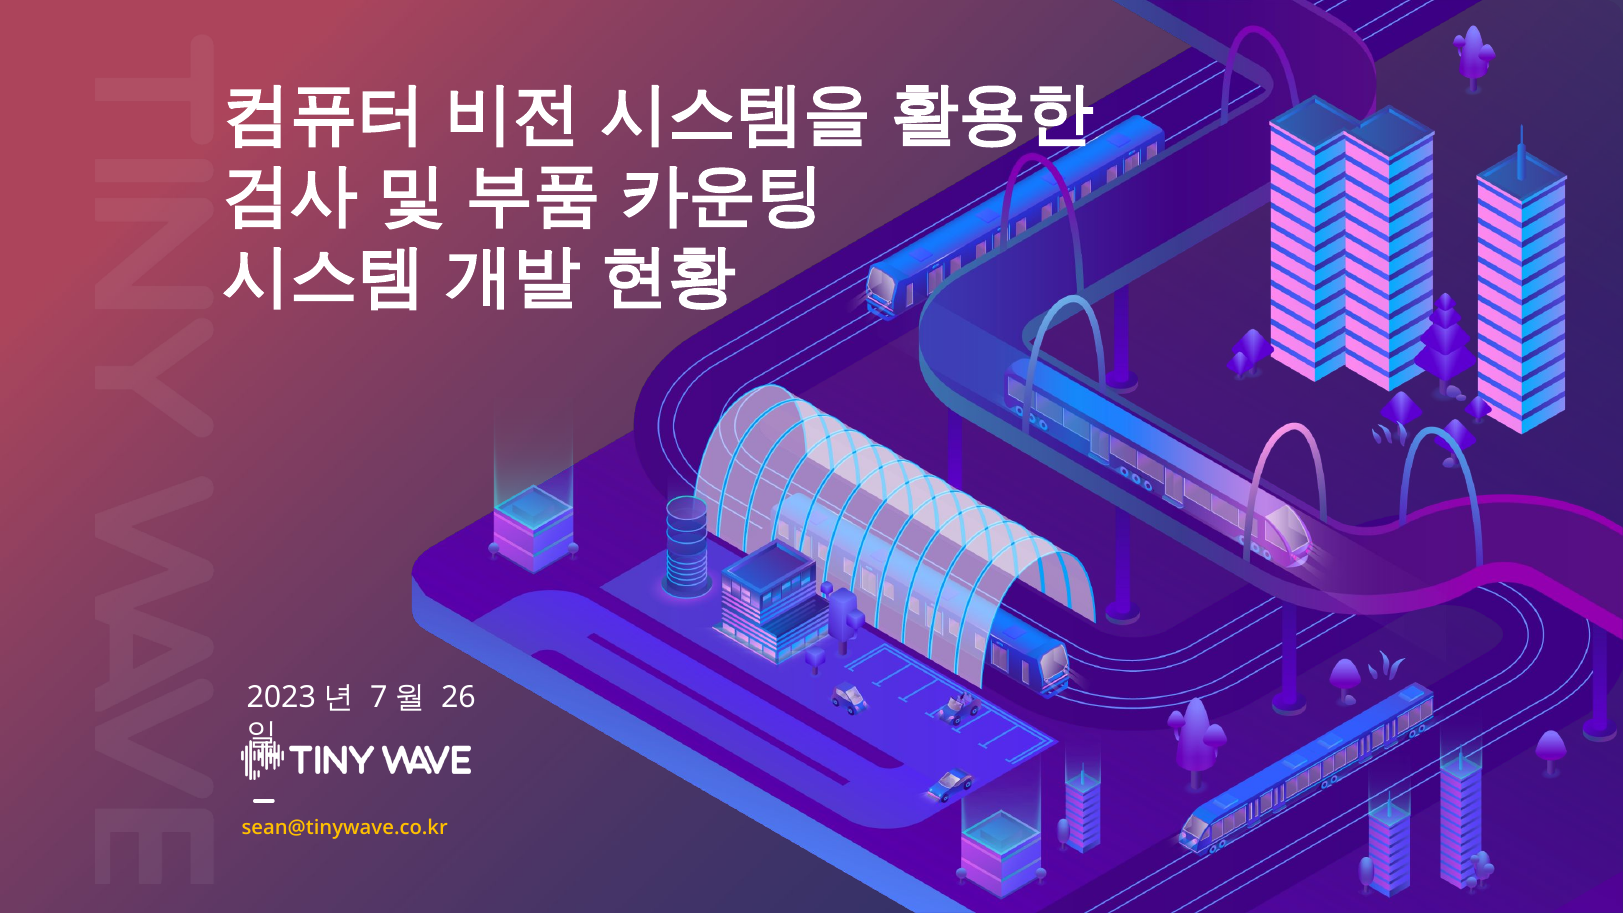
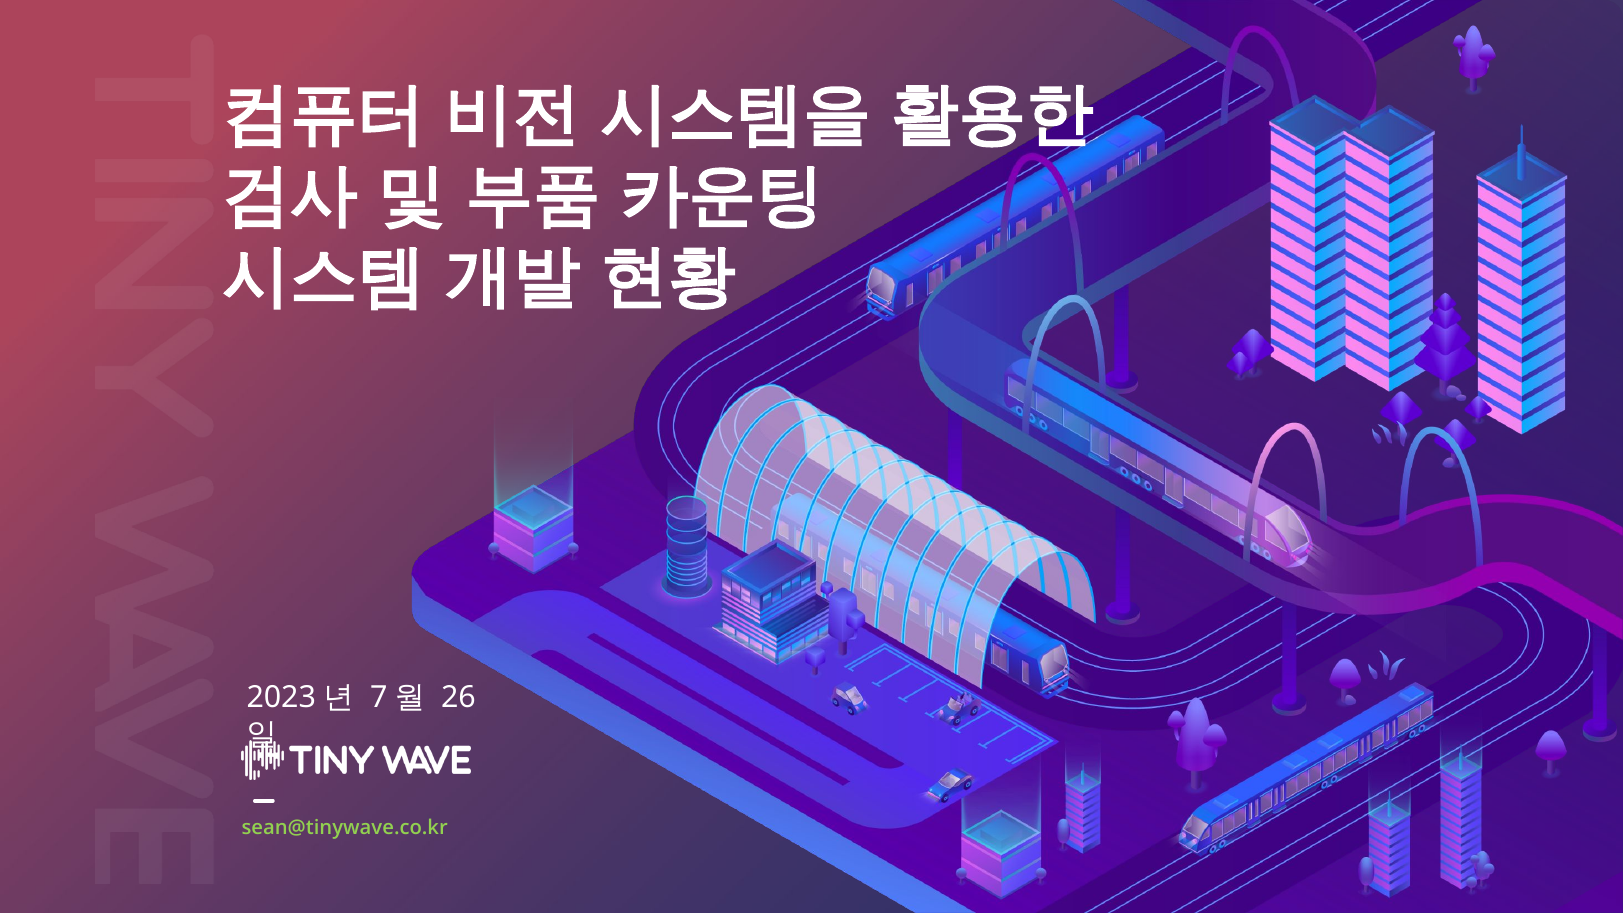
sean@tinywave.co.kr colour: yellow -> light green (345, 827)
